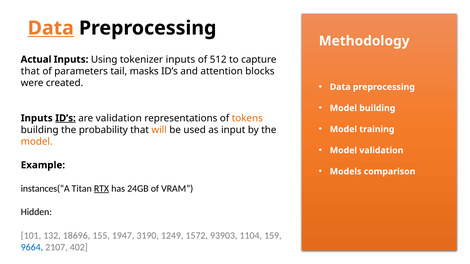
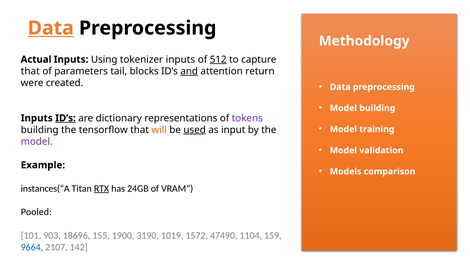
512 underline: none -> present (218, 60)
masks: masks -> blocks (144, 71)
and underline: none -> present (189, 71)
blocks: blocks -> return (260, 71)
are validation: validation -> dictionary (119, 118)
tokens colour: orange -> purple (247, 118)
probability: probability -> tensorflow (103, 130)
used underline: none -> present (195, 130)
model colour: orange -> purple (37, 142)
Hidden: Hidden -> Pooled (36, 212)
132: 132 -> 903 (52, 236)
1947: 1947 -> 1900 (123, 236)
1249: 1249 -> 1019 (172, 236)
93903: 93903 -> 47490 (224, 236)
402: 402 -> 142 (79, 248)
